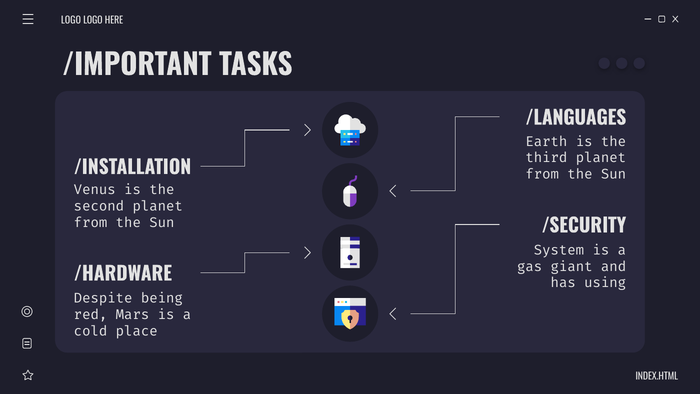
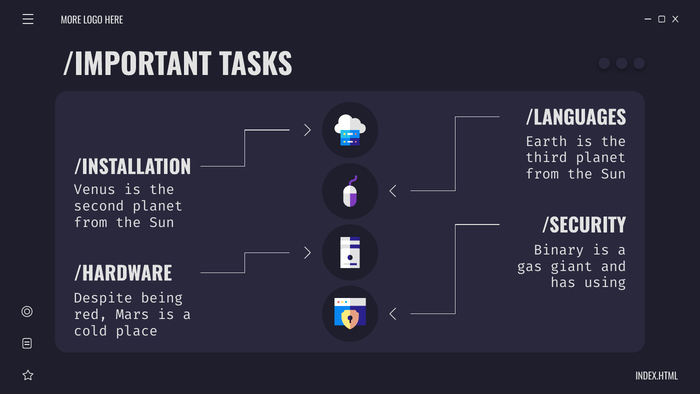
LOGO: LOGO -> MORE (71, 21)
System: System -> Binary (559, 250)
